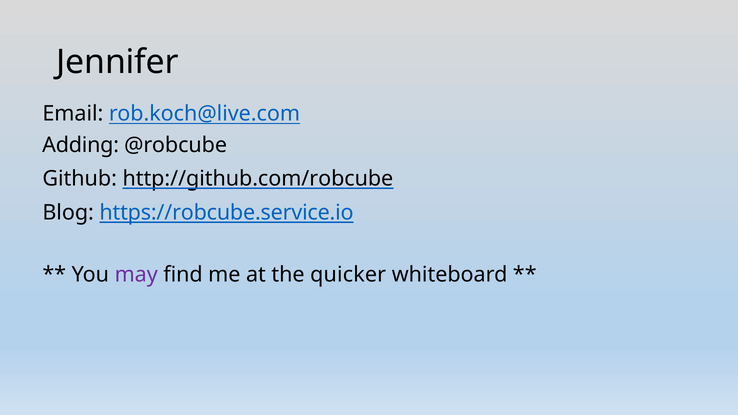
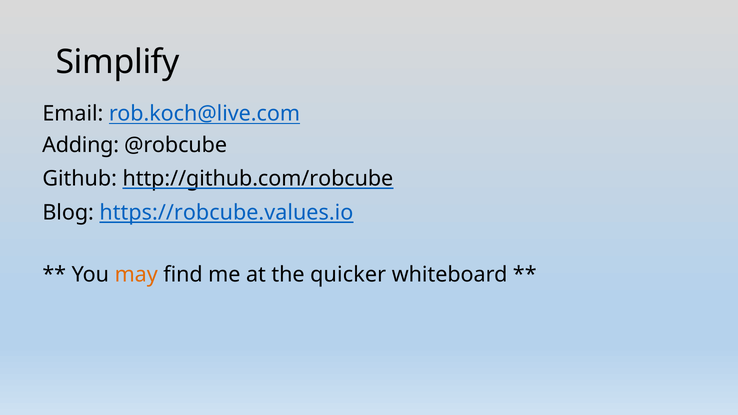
Jennifer: Jennifer -> Simplify (118, 62)
https://robcube.service.io: https://robcube.service.io -> https://robcube.values.io (226, 213)
may colour: purple -> orange (136, 275)
